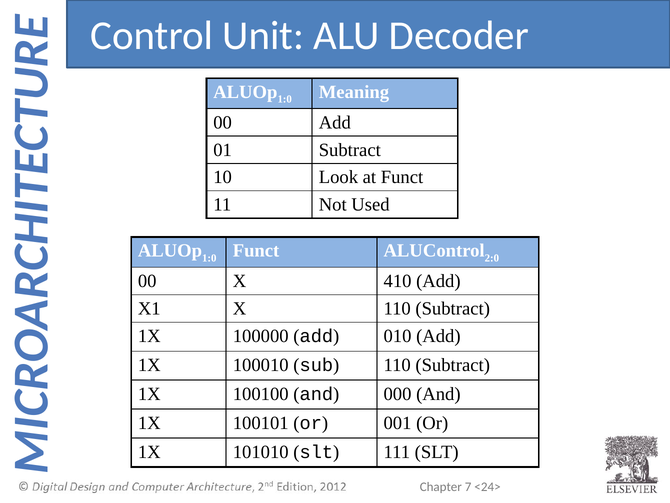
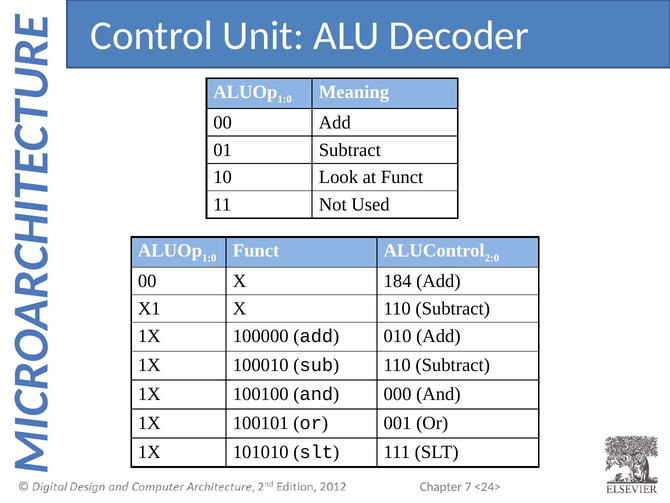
410: 410 -> 184 (398, 281)
